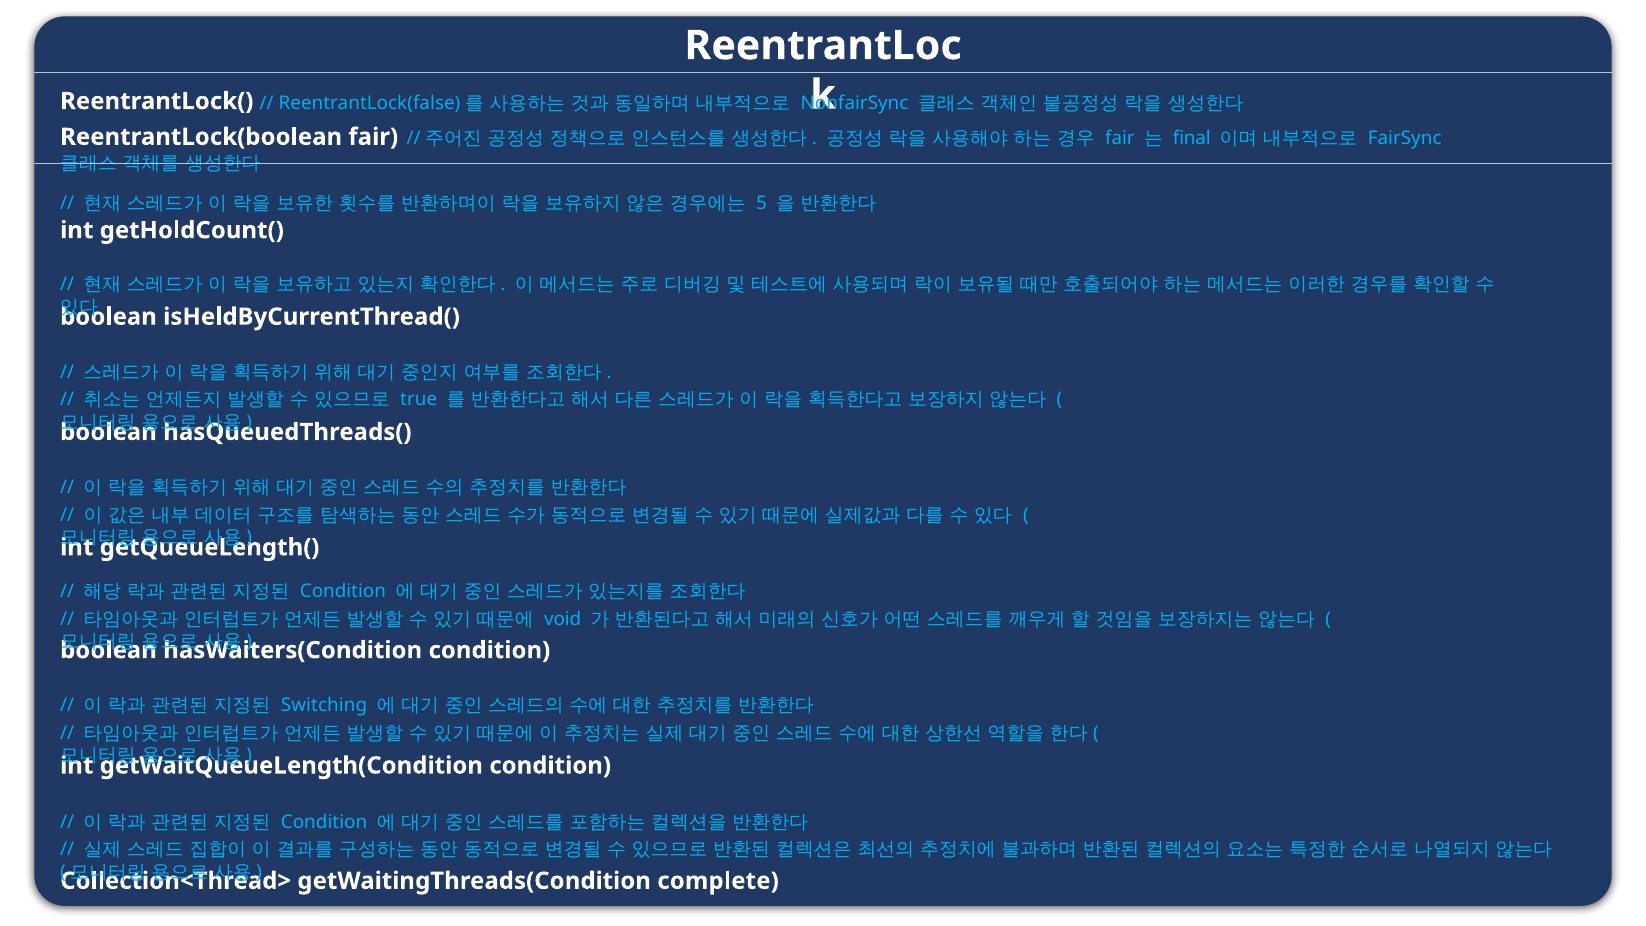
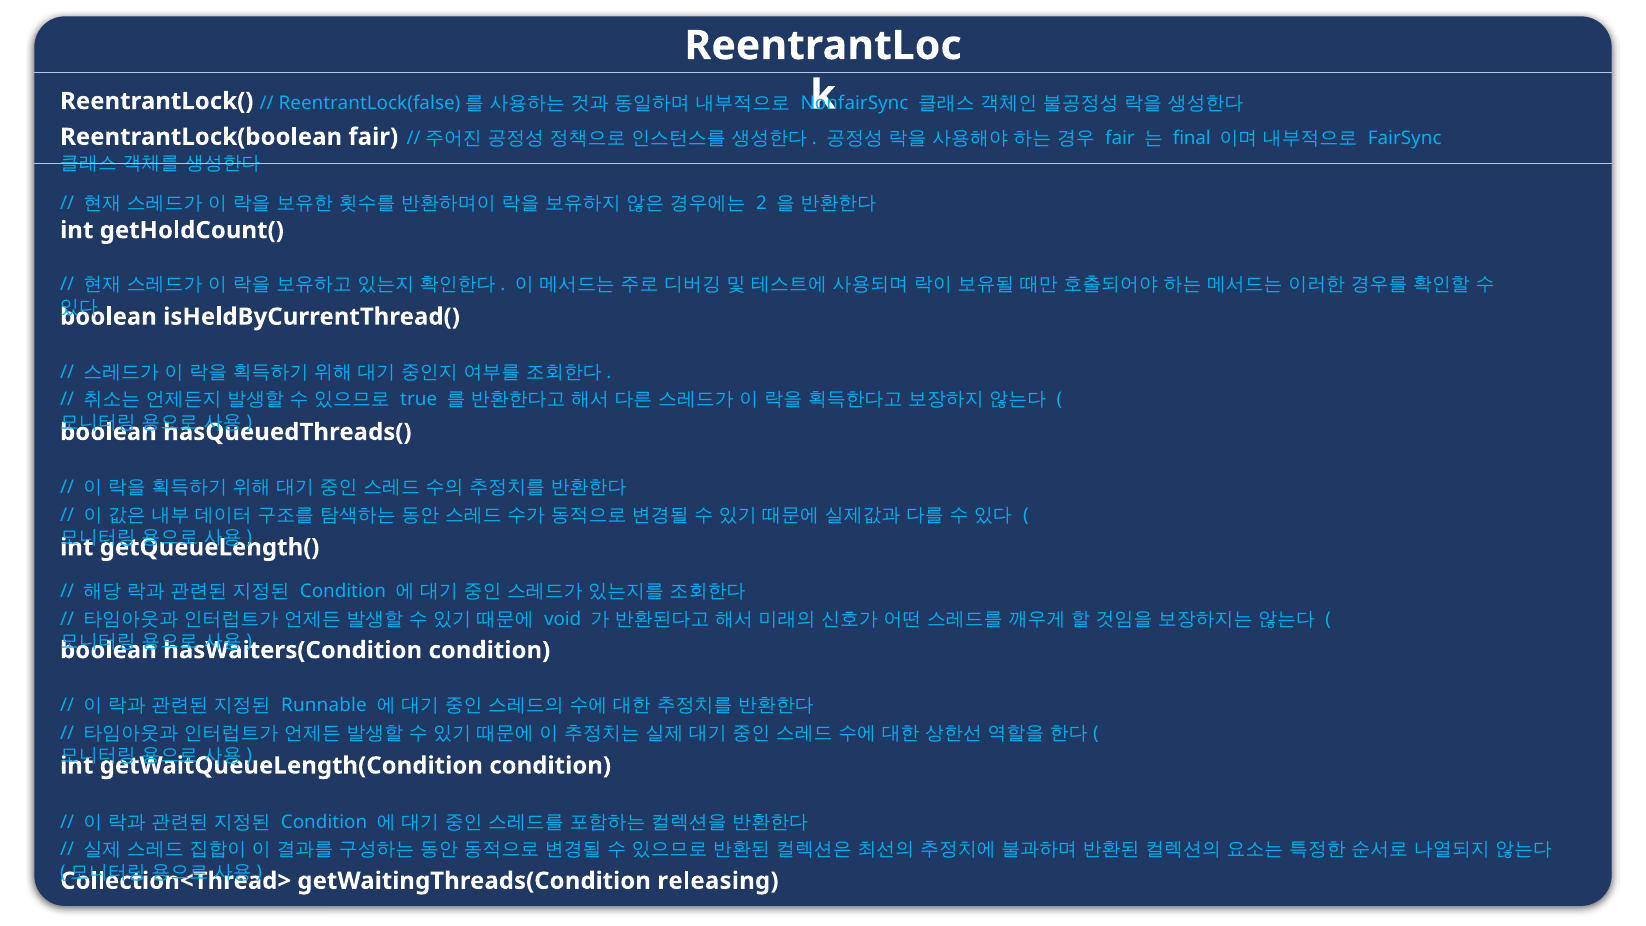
5: 5 -> 2 (761, 203)
Switching: Switching -> Runnable (324, 705)
complete: complete -> releasing (718, 881)
